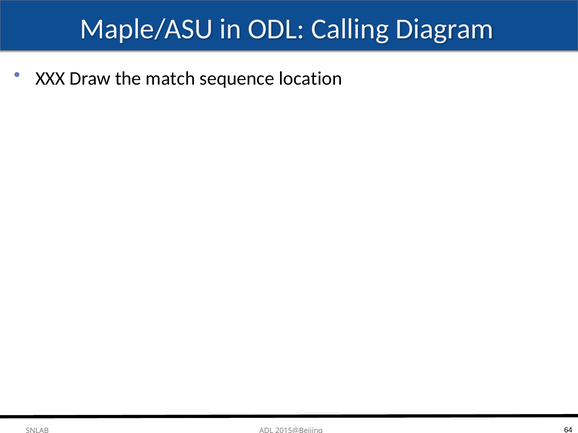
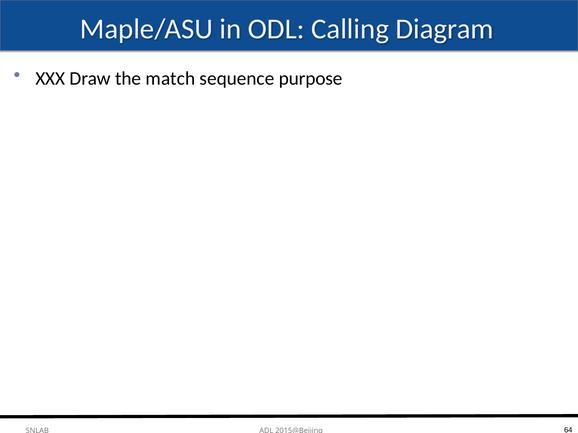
location: location -> purpose (311, 78)
